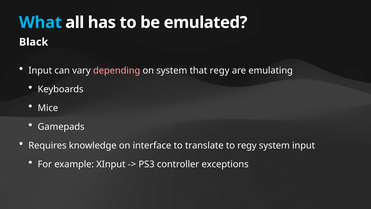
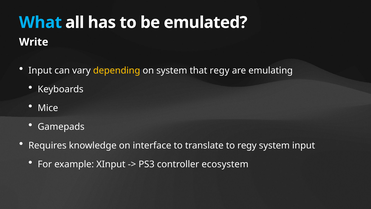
Black: Black -> Write (34, 42)
depending colour: pink -> yellow (117, 70)
exceptions: exceptions -> ecosystem (225, 164)
